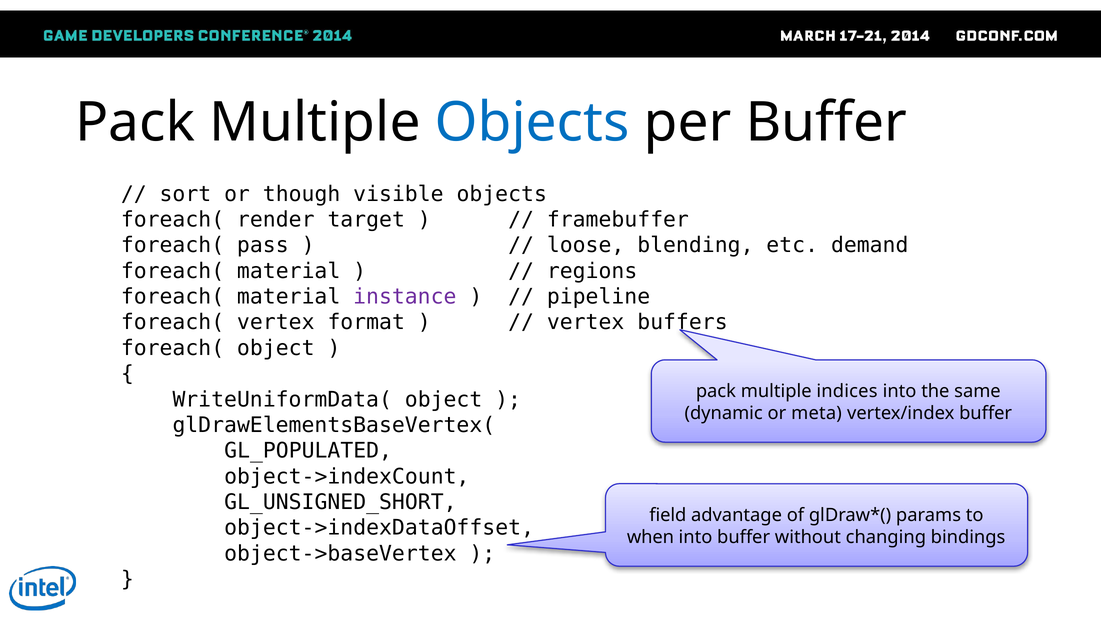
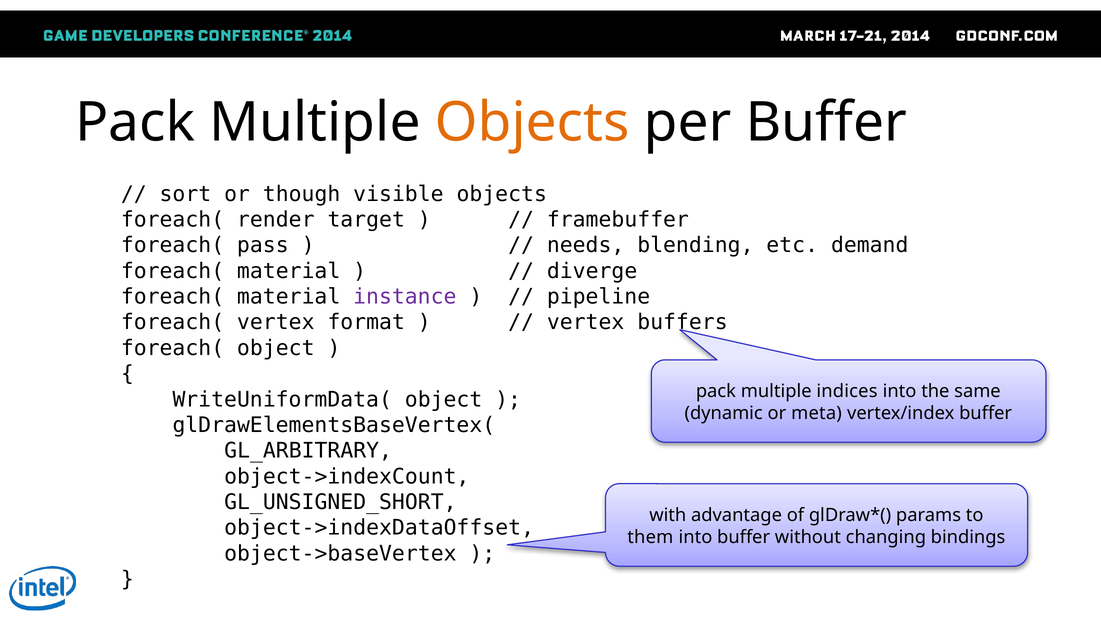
Objects colour: blue -> orange (532, 123)
loose: loose -> needs (586, 245)
regions: regions -> diverge (592, 271)
GL_POPULATED: GL_POPULATED -> GL_ARBITRARY (308, 451)
field: field -> with (668, 515)
when: when -> them (650, 538)
